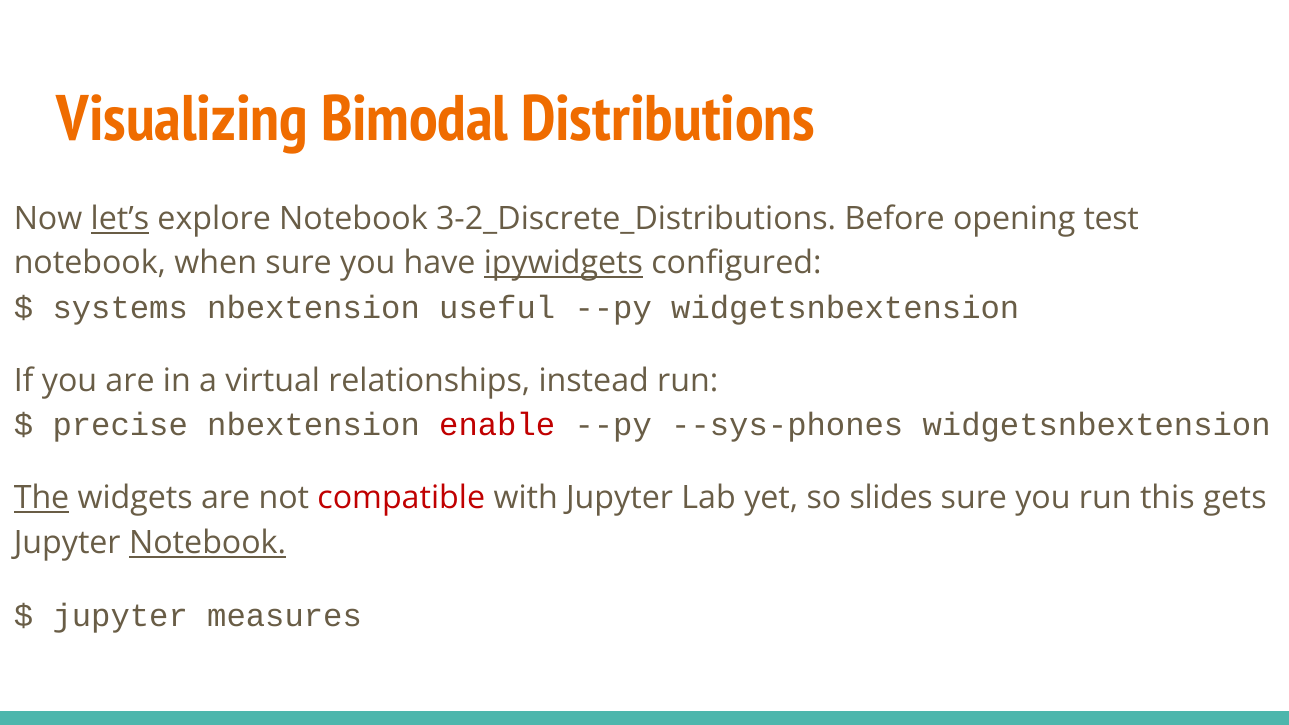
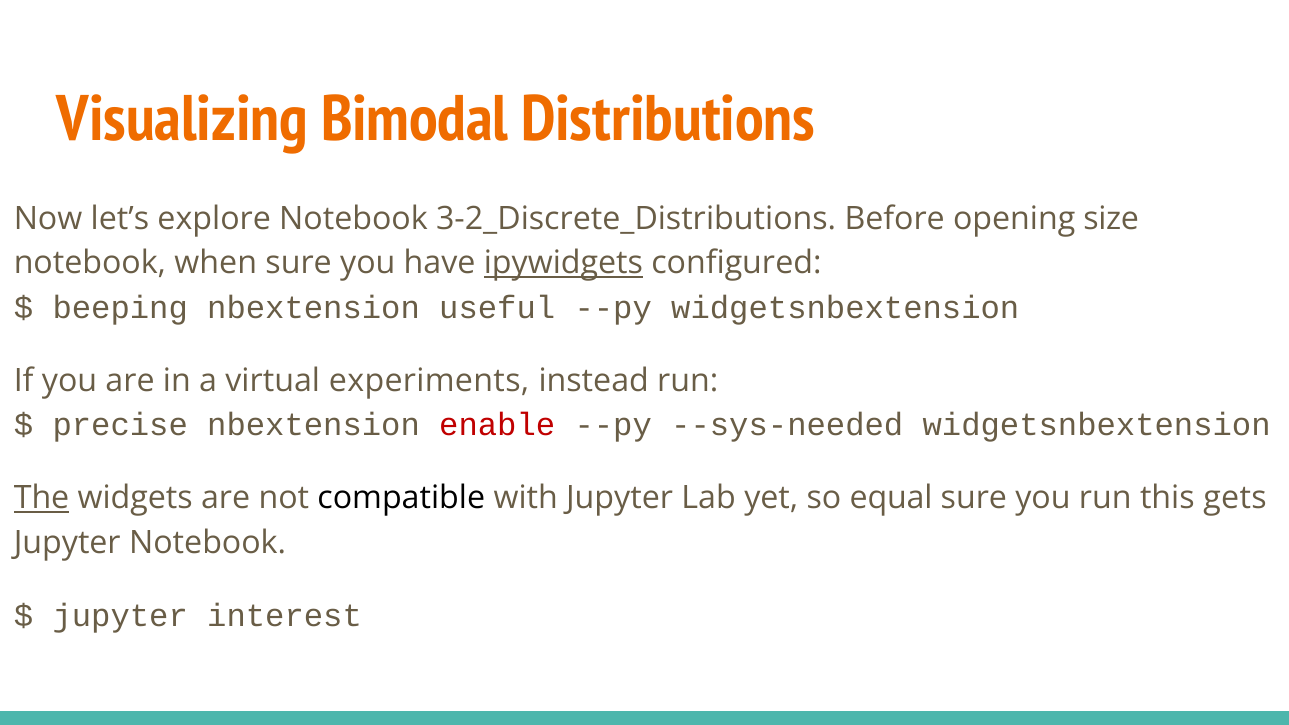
let’s underline: present -> none (120, 219)
test: test -> size (1111, 219)
systems: systems -> beeping (120, 308)
relationships: relationships -> experiments (429, 381)
--sys-phones: --sys-phones -> --sys-needed (787, 425)
compatible colour: red -> black (401, 498)
slides: slides -> equal (891, 498)
Notebook underline: present -> none (208, 543)
measures: measures -> interest (285, 616)
